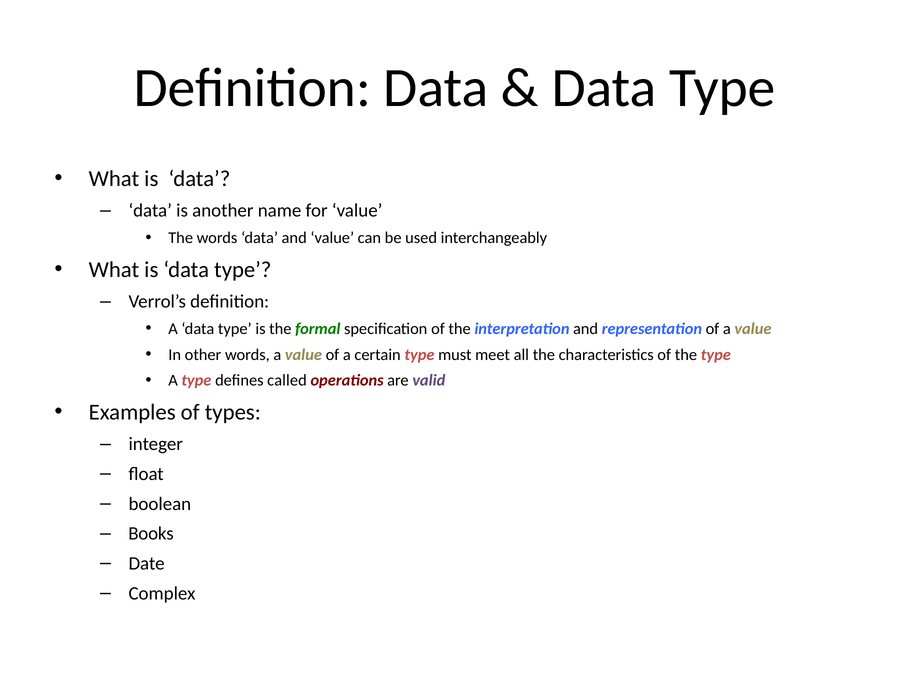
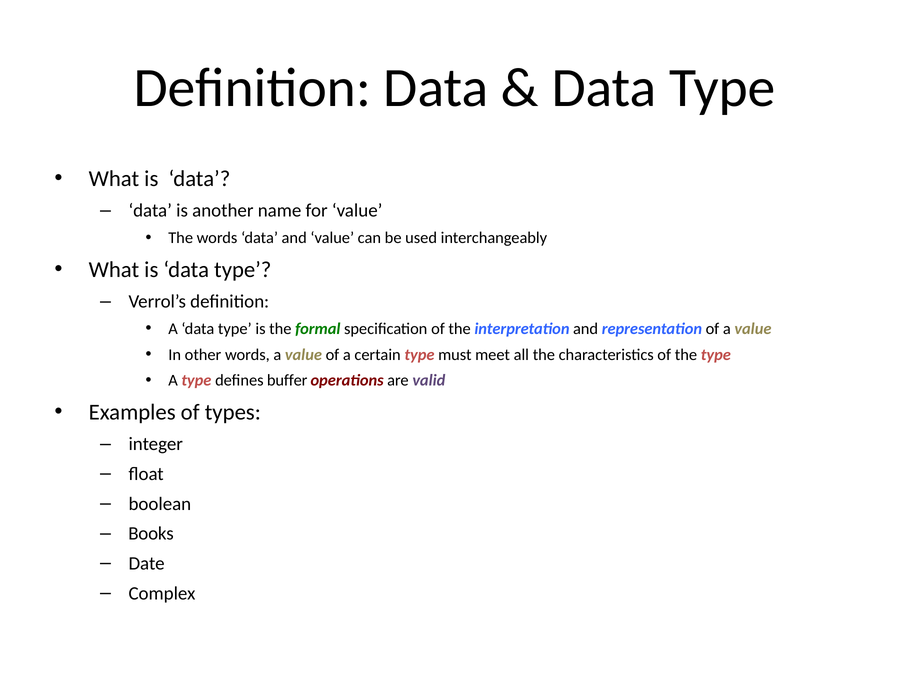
called: called -> buffer (287, 381)
